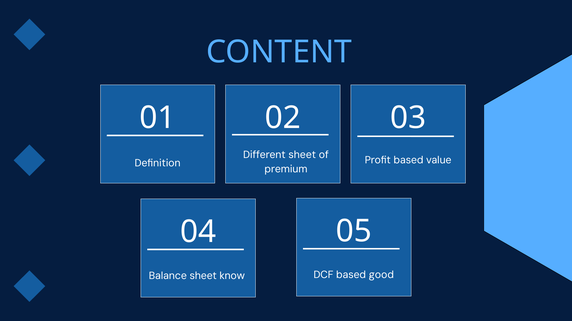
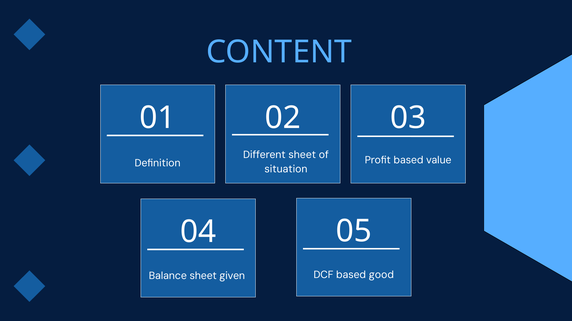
premium: premium -> situation (286, 169)
know: know -> given (232, 276)
